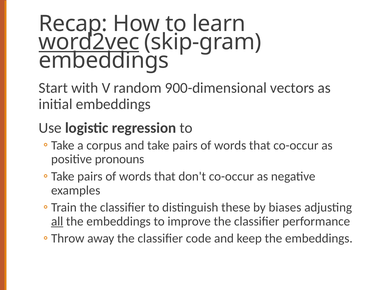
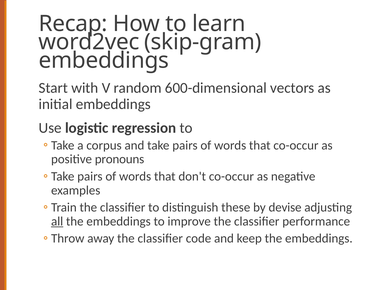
word2vec underline: present -> none (89, 42)
900-dimensional: 900-dimensional -> 600-dimensional (216, 88)
biases: biases -> devise (285, 208)
